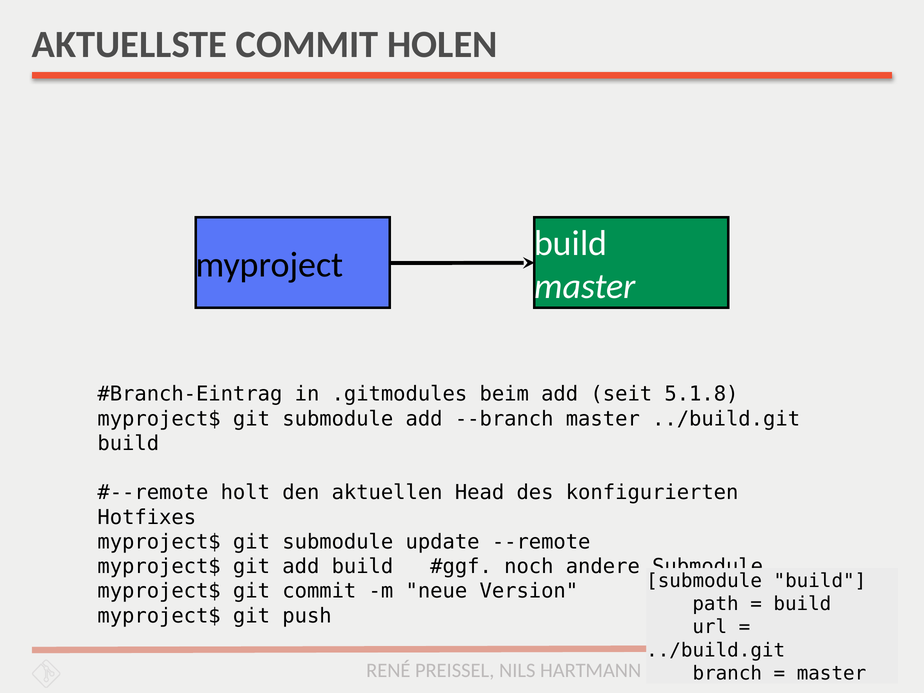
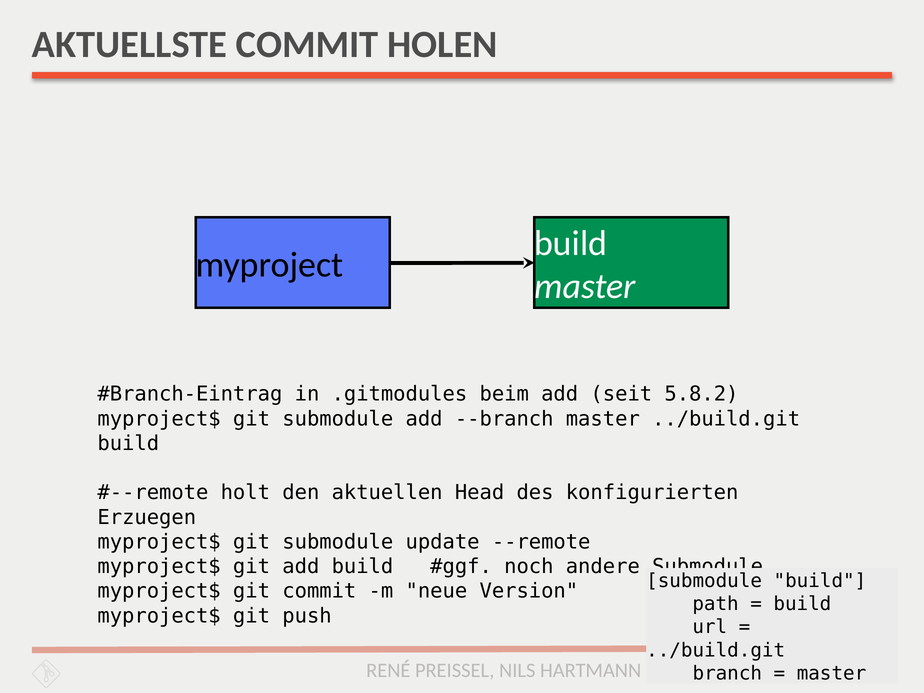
5.1.8: 5.1.8 -> 5.8.2 (701, 394)
Hotfixes: Hotfixes -> Erzuegen (147, 517)
